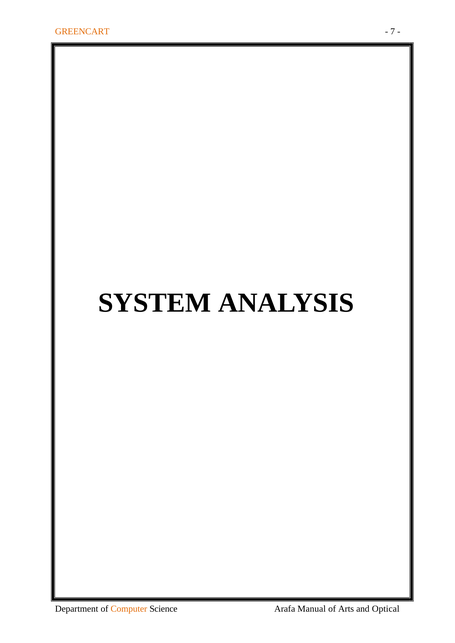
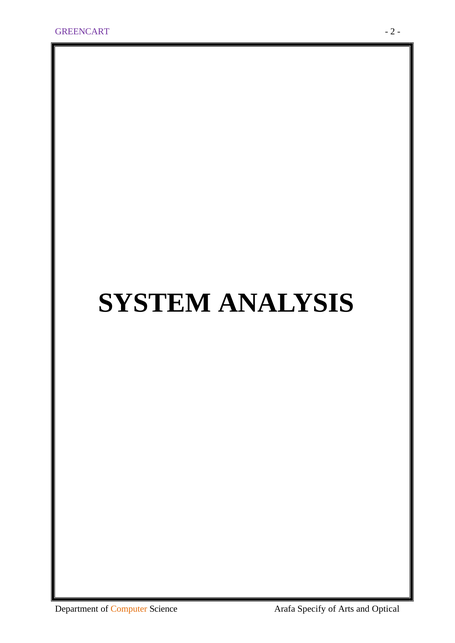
GREENCART colour: orange -> purple (82, 32)
7: 7 -> 2 (393, 32)
Manual: Manual -> Specify (312, 610)
